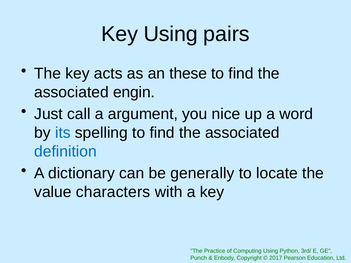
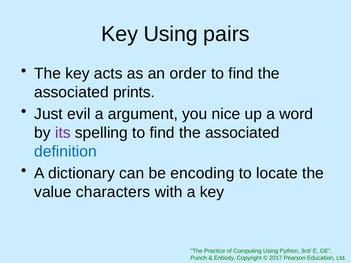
these: these -> order (188, 74)
engin: engin -> prints (134, 92)
call: call -> evil (79, 114)
its colour: blue -> purple (63, 133)
generally: generally -> encoding (202, 174)
